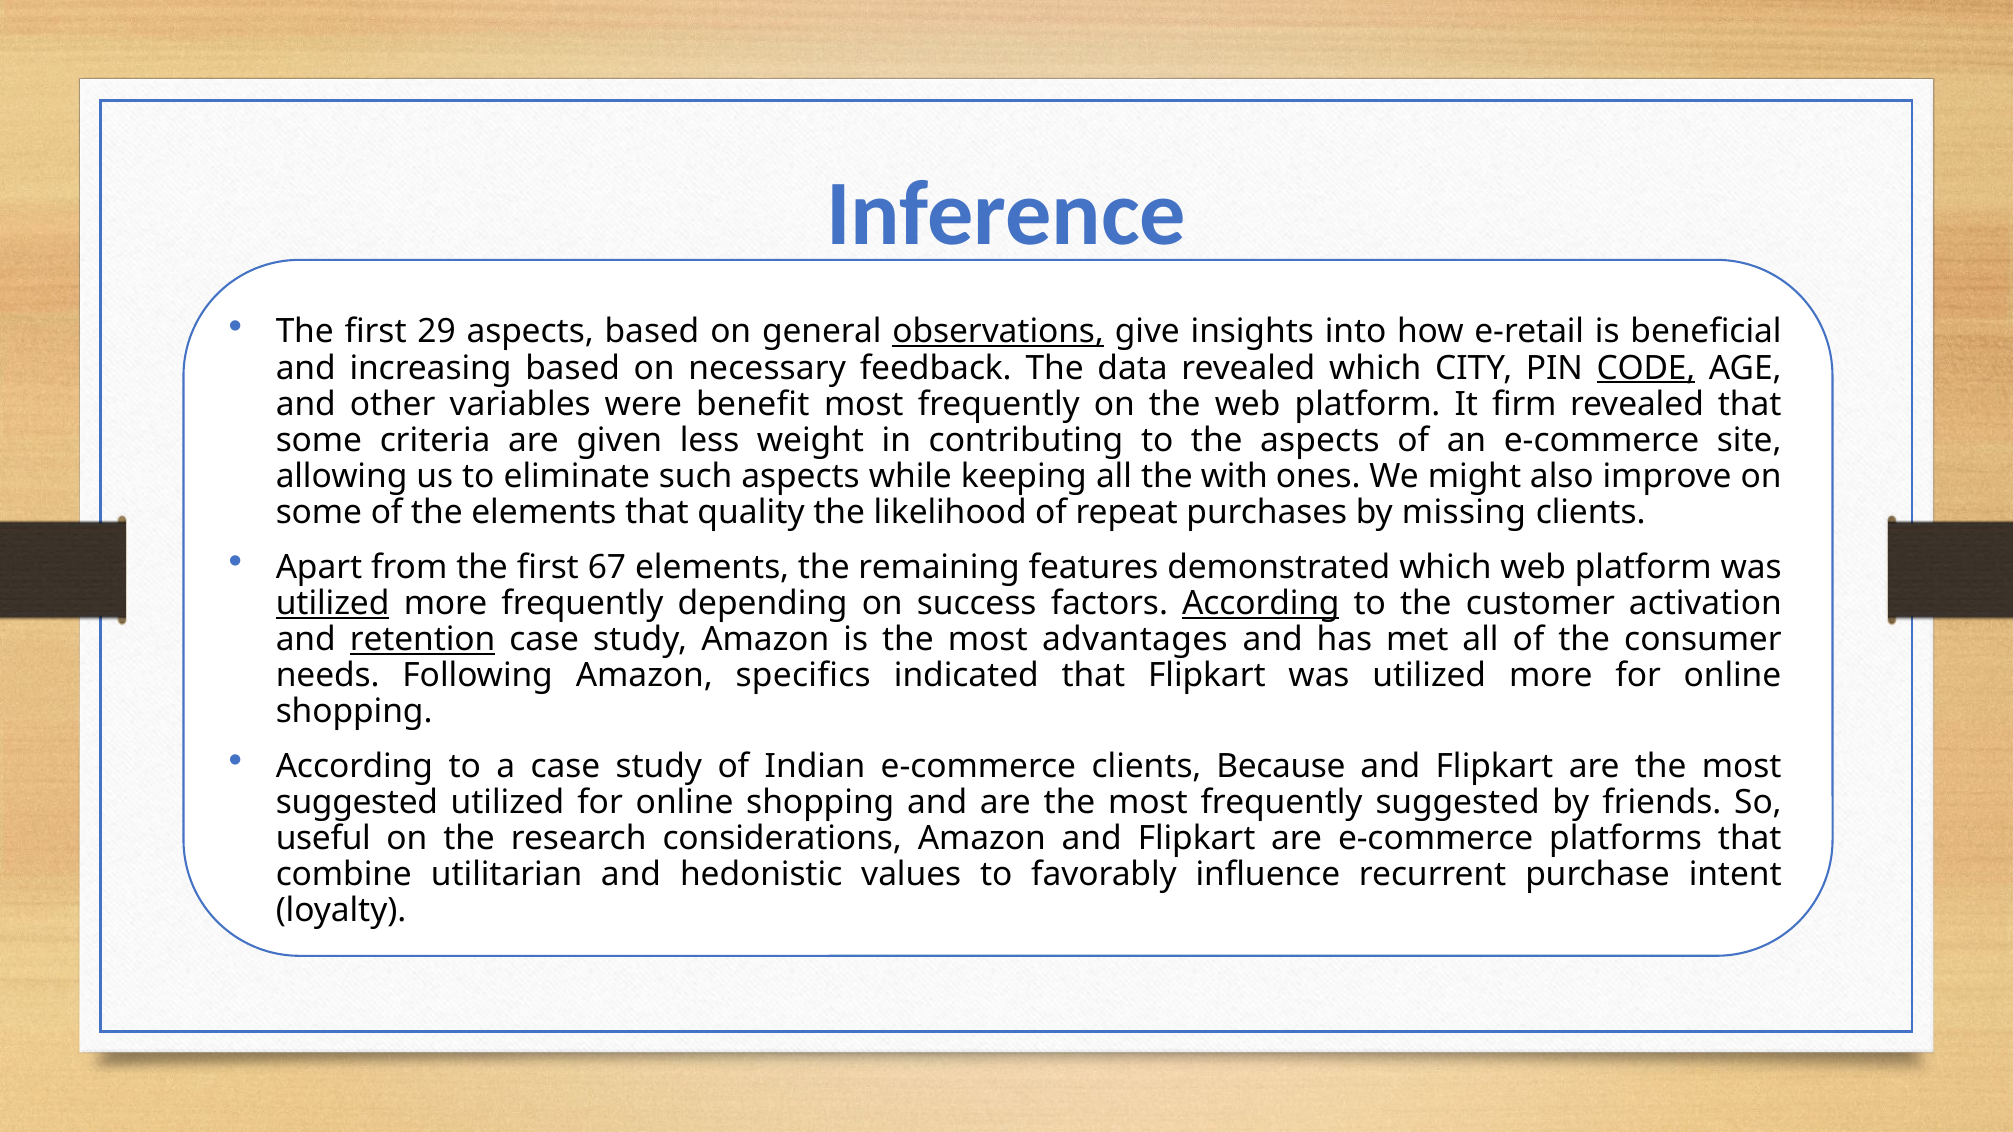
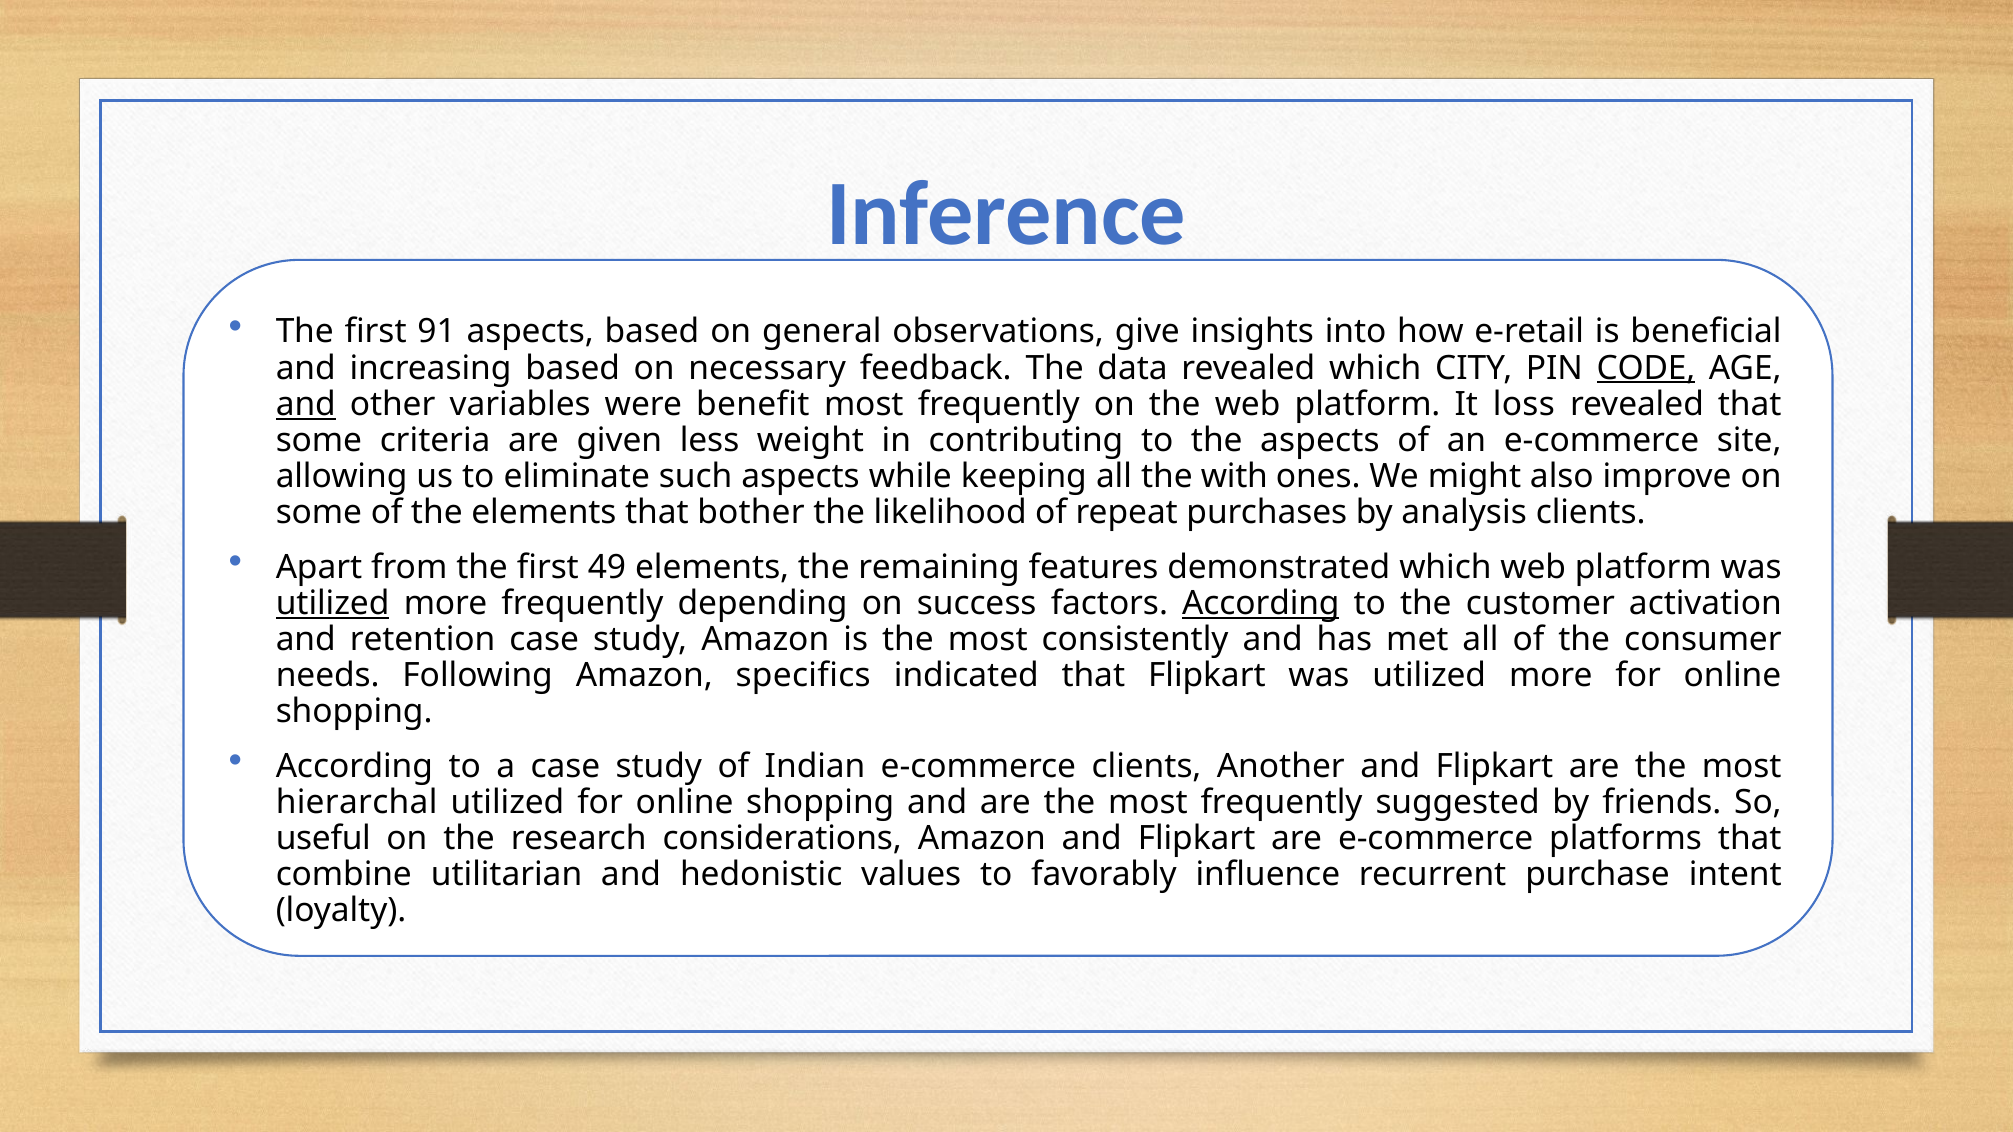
29: 29 -> 91 (437, 332)
observations underline: present -> none (998, 332)
and underline: none -> present (306, 404)
firm: firm -> loss (1524, 404)
quality: quality -> bother (751, 513)
missing: missing -> analysis (1464, 513)
67: 67 -> 49 (607, 567)
retention underline: present -> none (423, 640)
advantages: advantages -> consistently (1135, 640)
Because: Because -> Another (1281, 766)
suggested: suggested -> hierarchal (357, 802)
